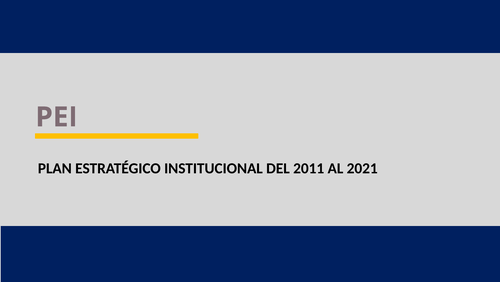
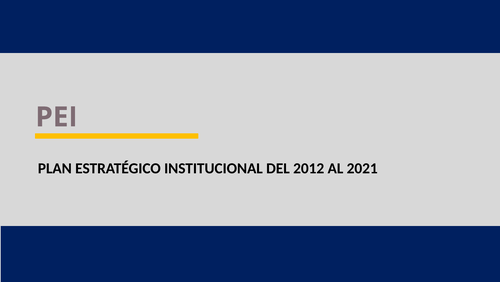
2011: 2011 -> 2012 (309, 168)
